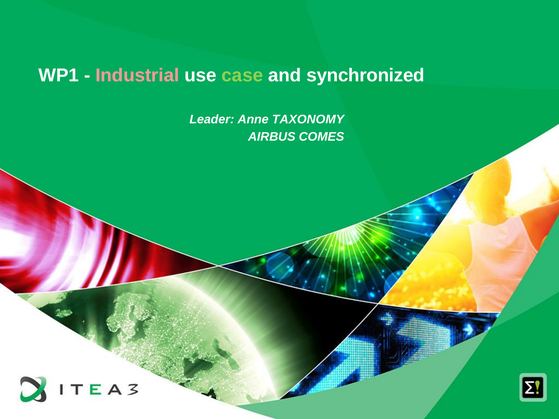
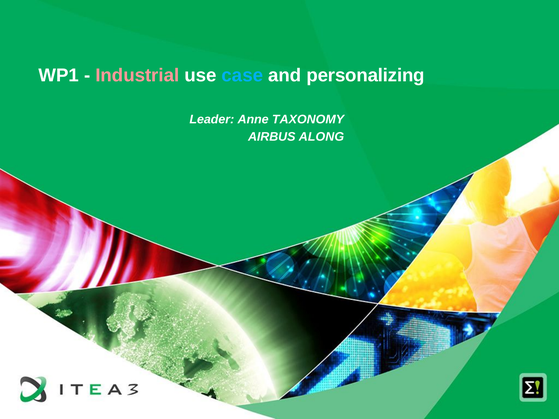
case colour: light green -> light blue (242, 75)
synchronized: synchronized -> personalizing (366, 75)
COMES: COMES -> ALONG (321, 137)
